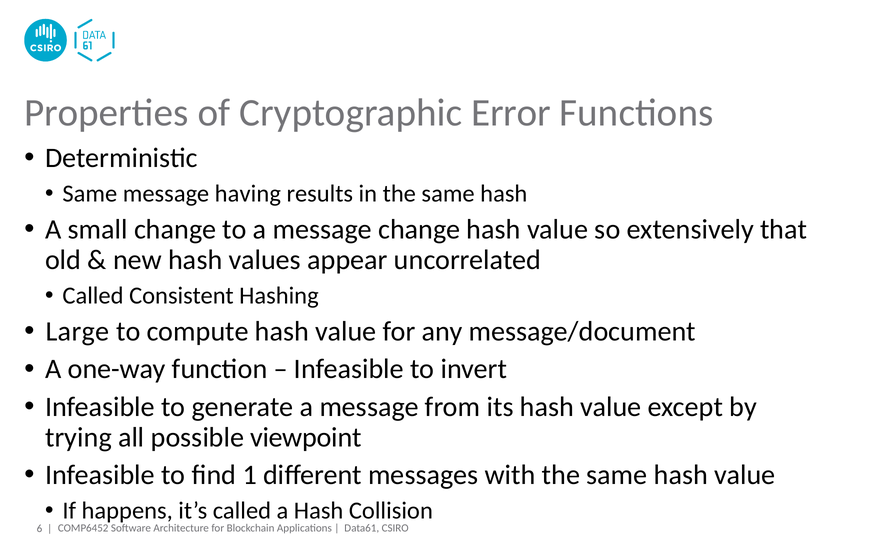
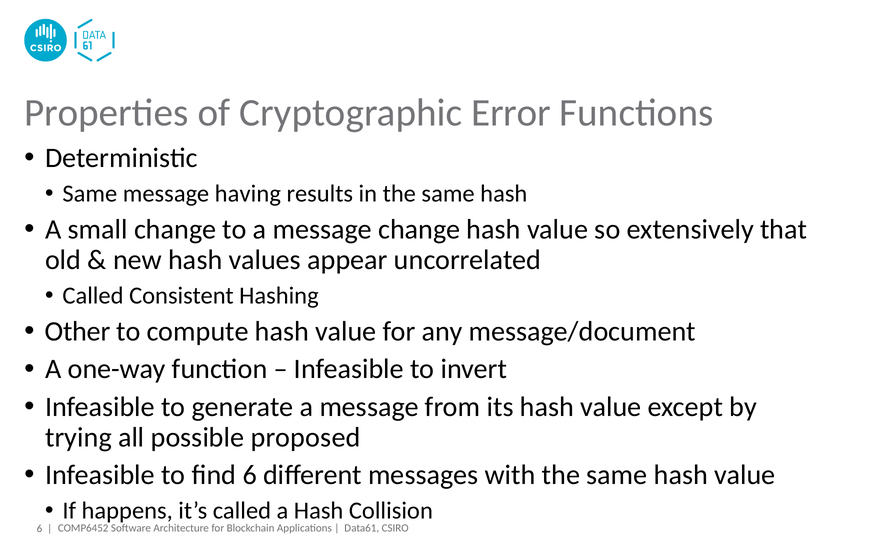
Large: Large -> Other (78, 331)
viewpoint: viewpoint -> proposed (306, 437)
find 1: 1 -> 6 (250, 475)
